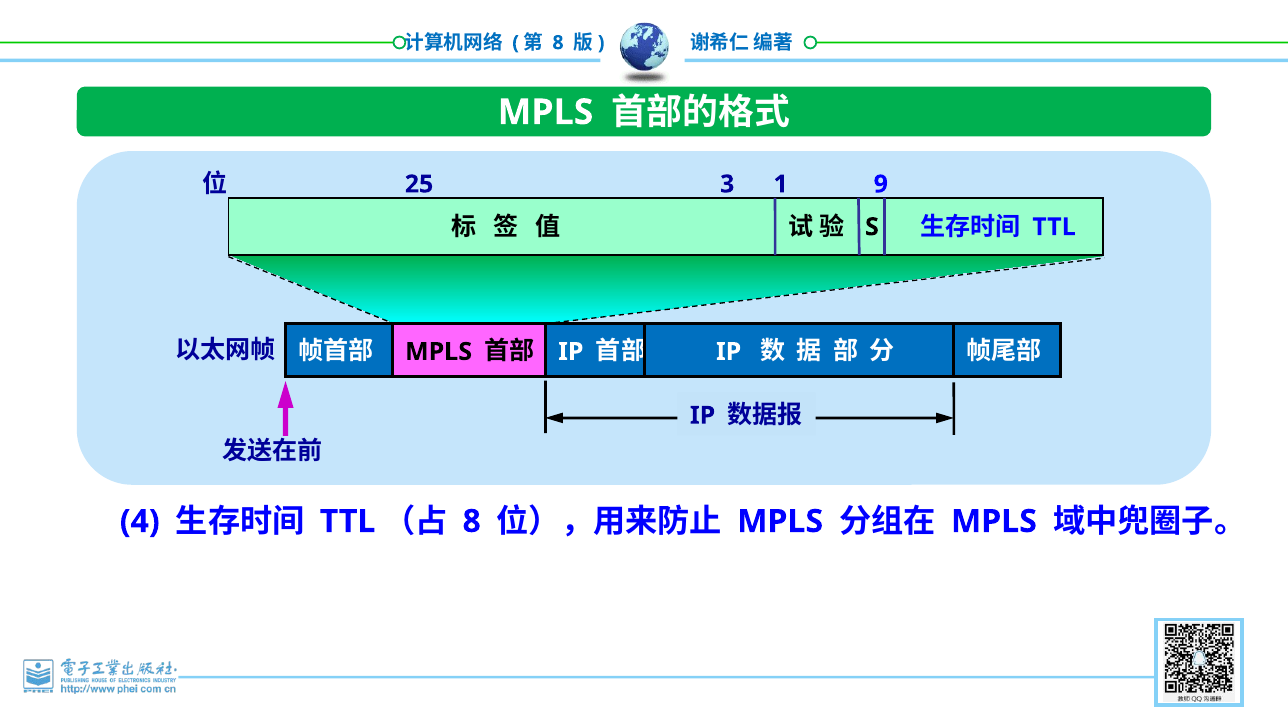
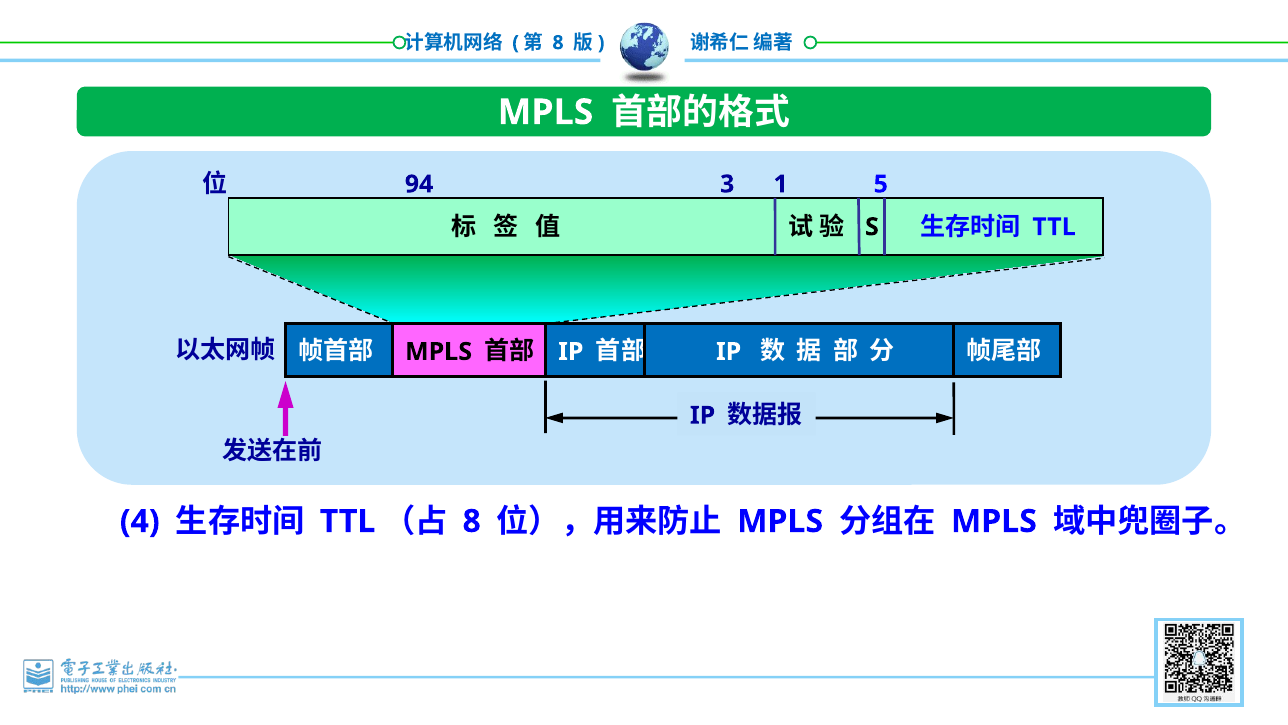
25: 25 -> 94 (419, 184)
9: 9 -> 5 (881, 184)
